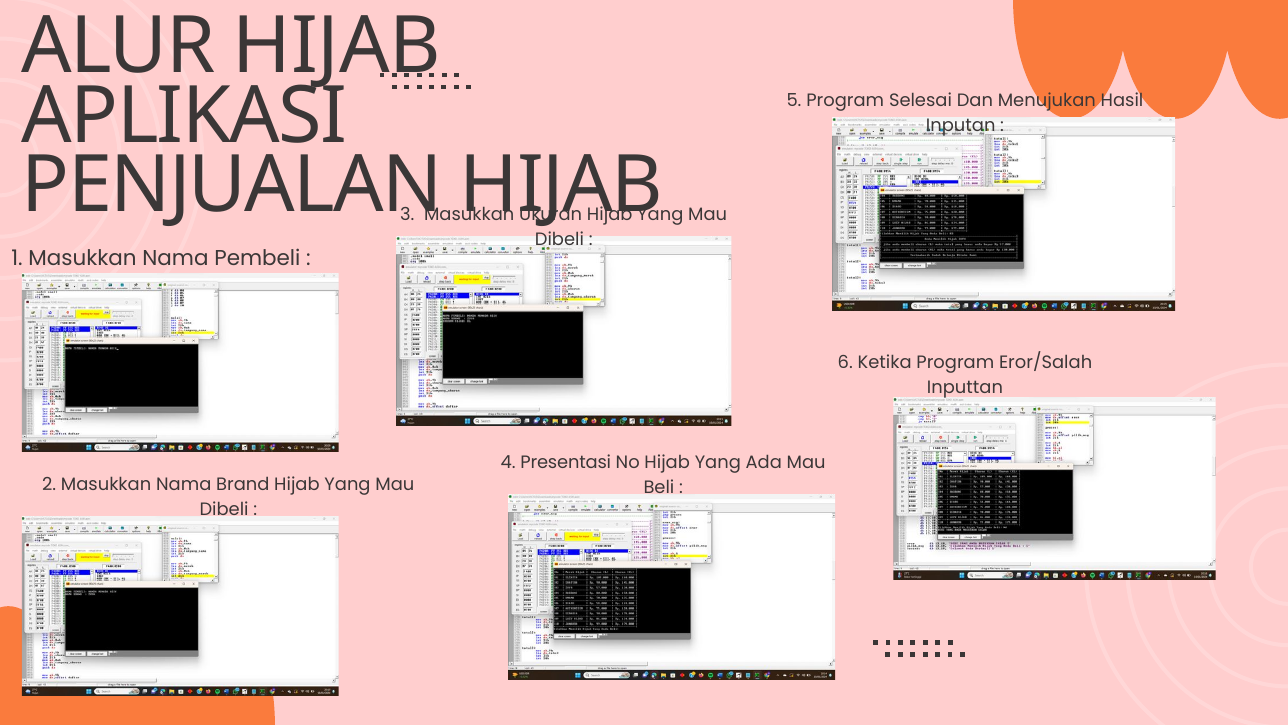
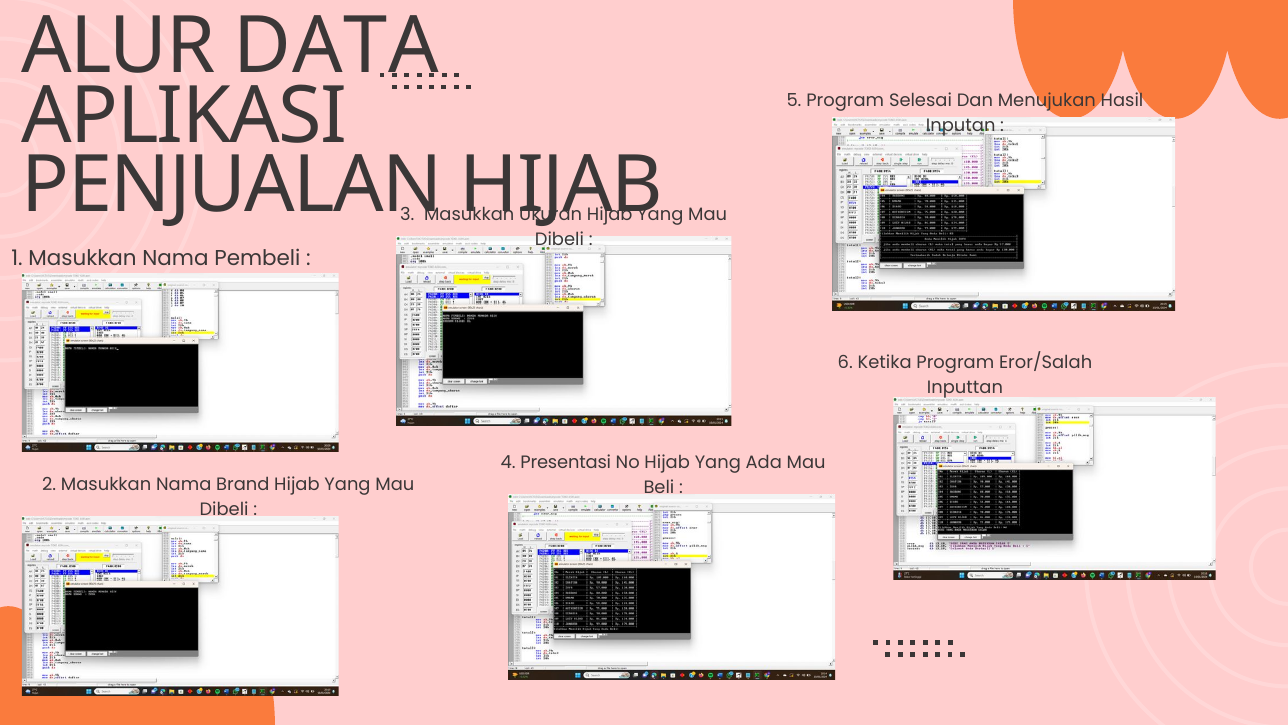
ALUR HIJAB: HIJAB -> DATA (336, 46)
